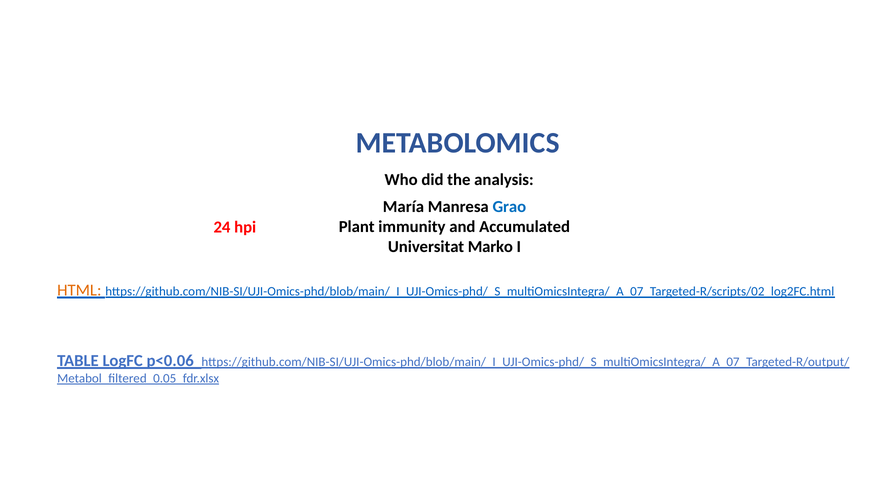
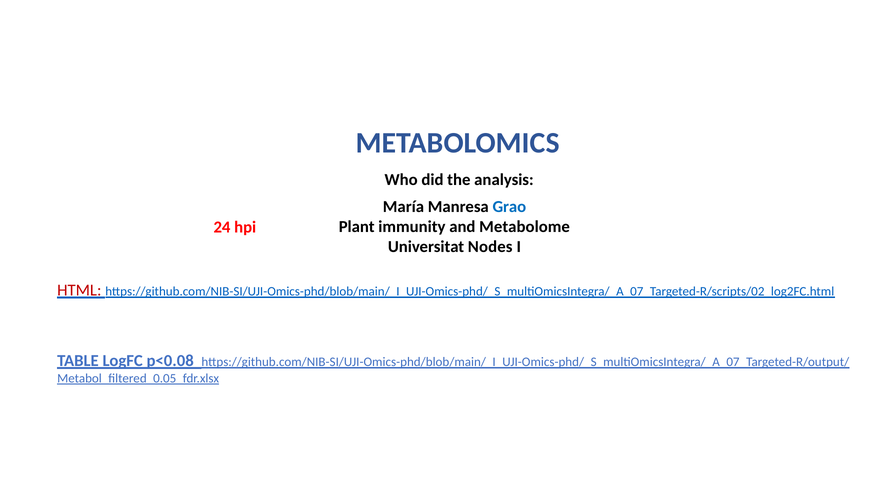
Accumulated: Accumulated -> Metabolome (525, 227)
Marko: Marko -> Nodes (490, 247)
HTML colour: orange -> red (79, 290)
p<0.06: p<0.06 -> p<0.08 (170, 361)
